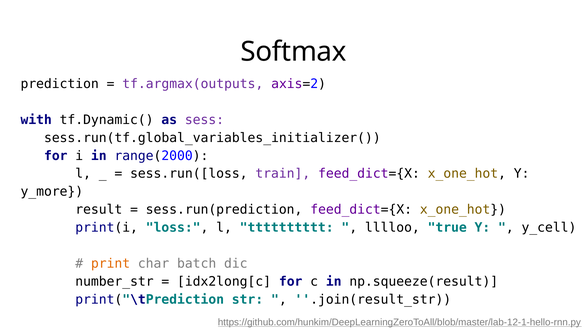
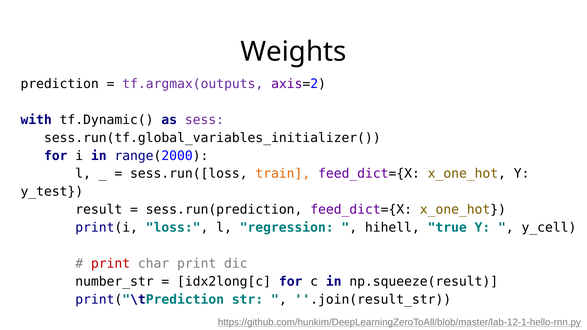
Softmax: Softmax -> Weights (293, 52)
train colour: purple -> orange (283, 174)
y_more: y_more -> y_test (52, 192)
tttttttttt: tttttttttt -> regression (287, 228)
lllloo: lllloo -> hihell (392, 228)
print colour: orange -> red (111, 264)
char batch: batch -> print (197, 264)
